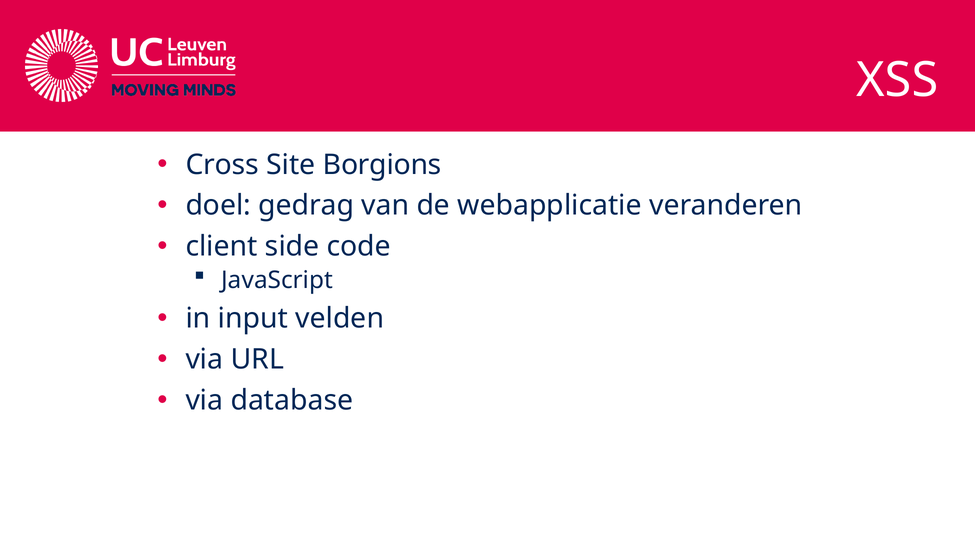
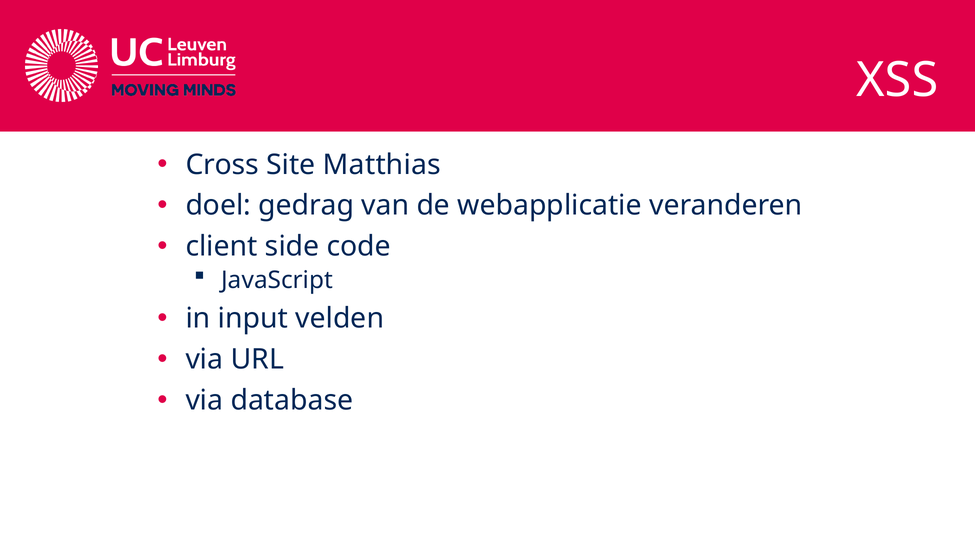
Borgions: Borgions -> Matthias (382, 165)
